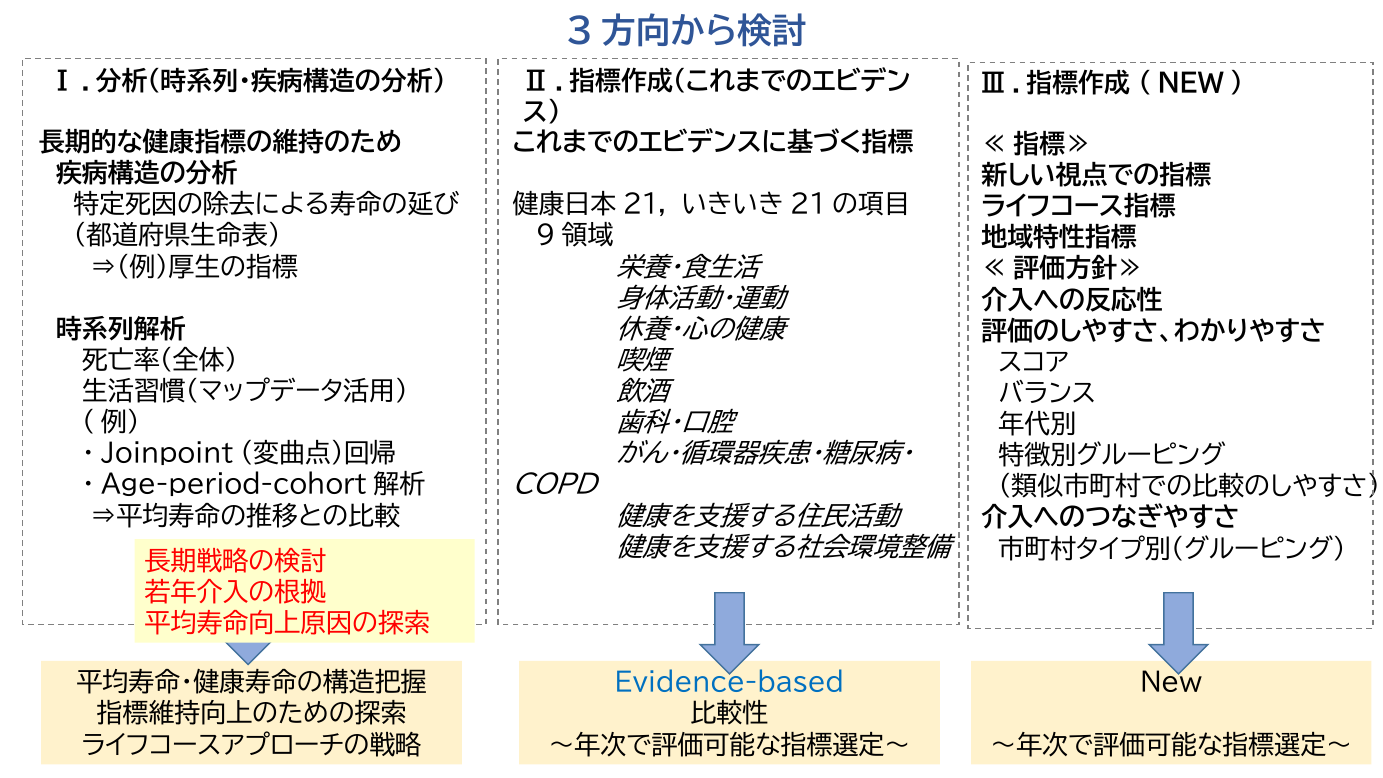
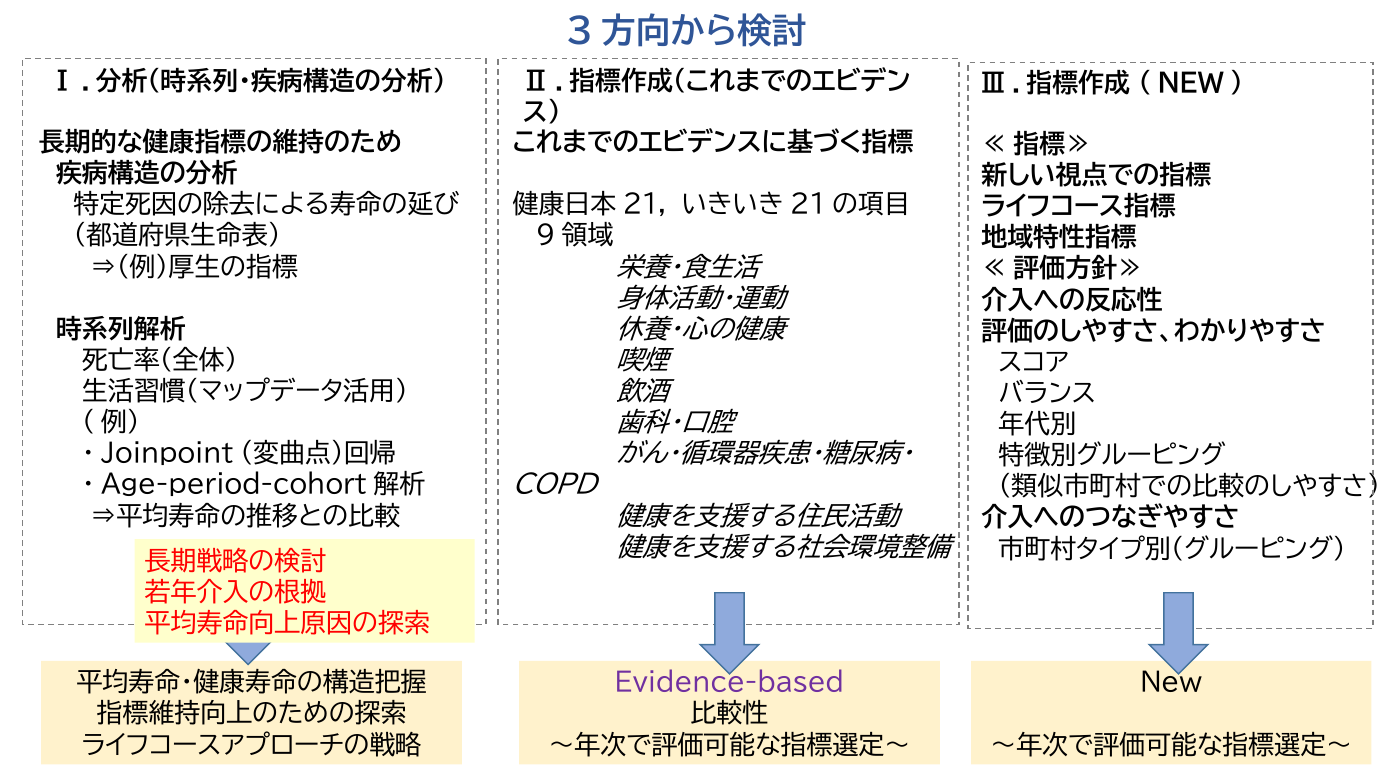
Evidence-based colour: blue -> purple (729, 683)
